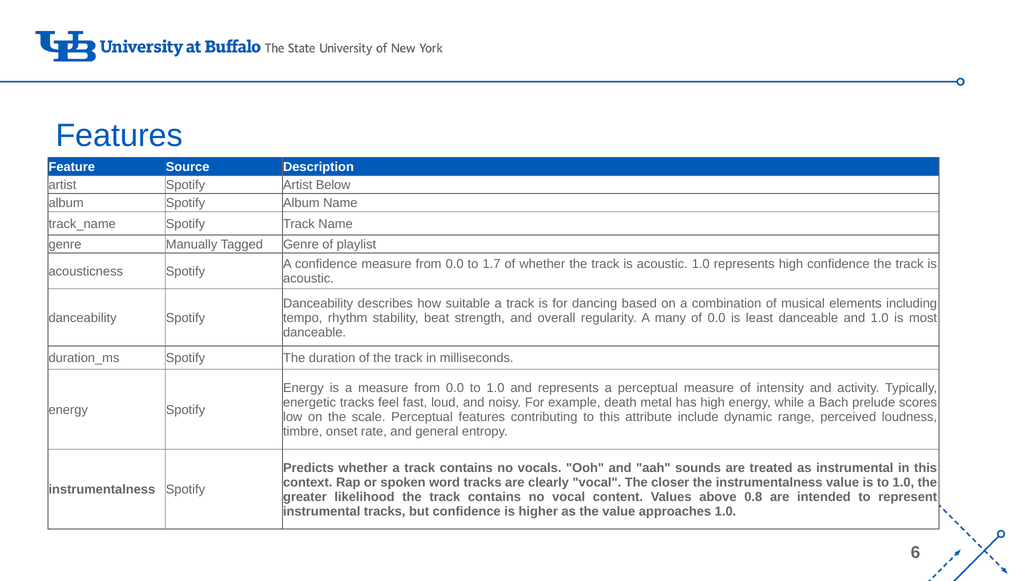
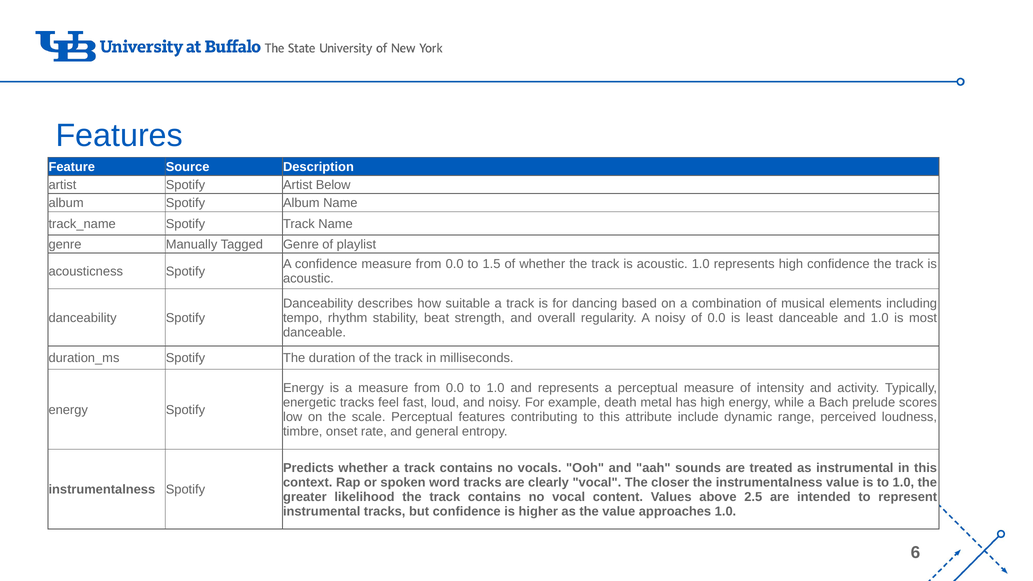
1.7: 1.7 -> 1.5 (492, 264)
A many: many -> noisy (670, 318)
0.8: 0.8 -> 2.5 (753, 497)
